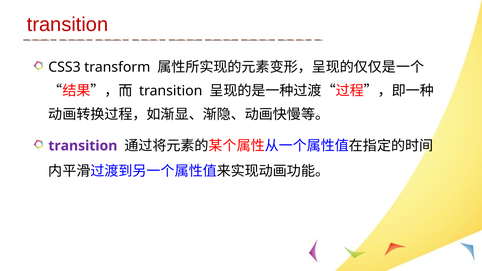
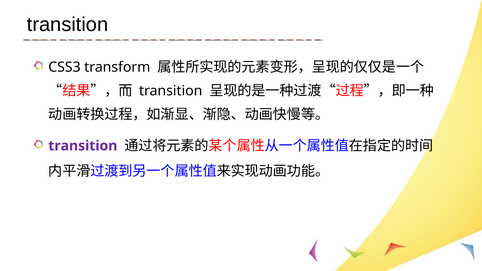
transition colour: red -> black (68, 25)
